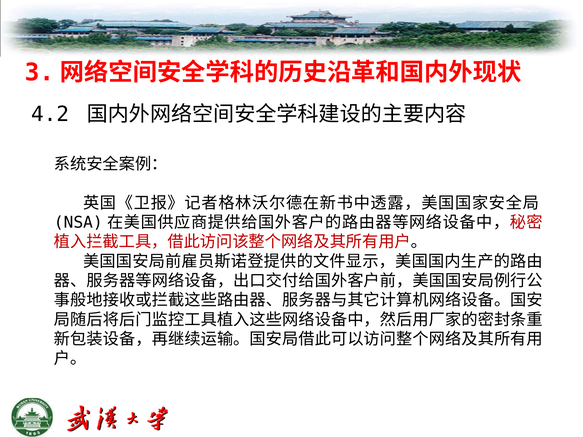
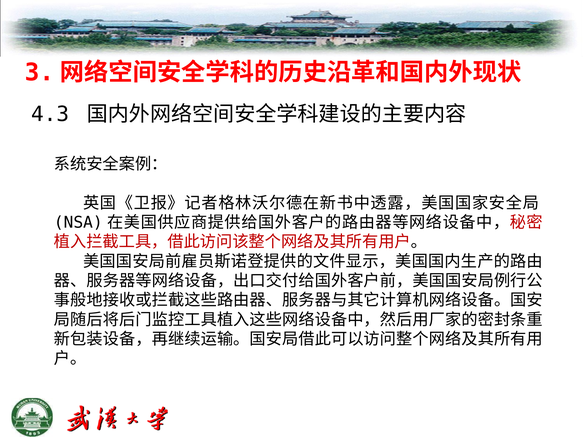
4.2: 4.2 -> 4.3 (50, 114)
